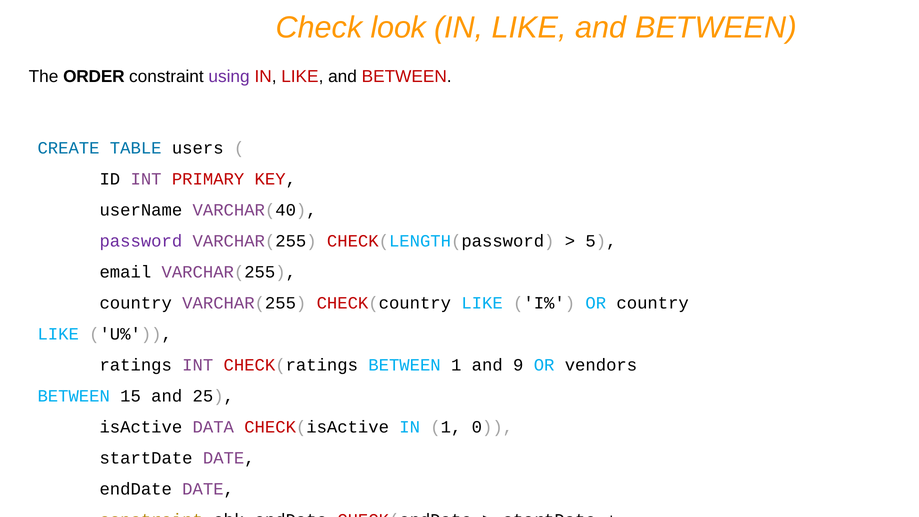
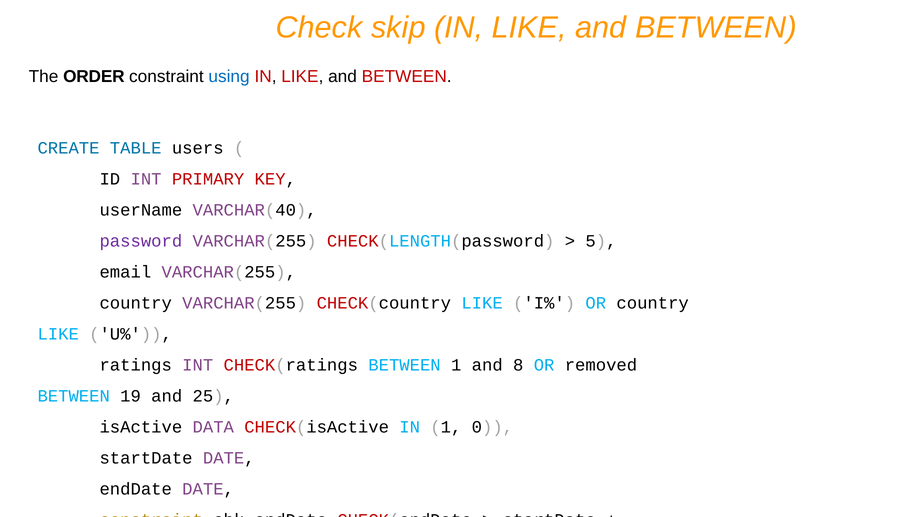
look: look -> skip (398, 27)
using colour: purple -> blue (229, 77)
9: 9 -> 8 (518, 365)
vendors: vendors -> removed (601, 365)
15: 15 -> 19 (131, 396)
